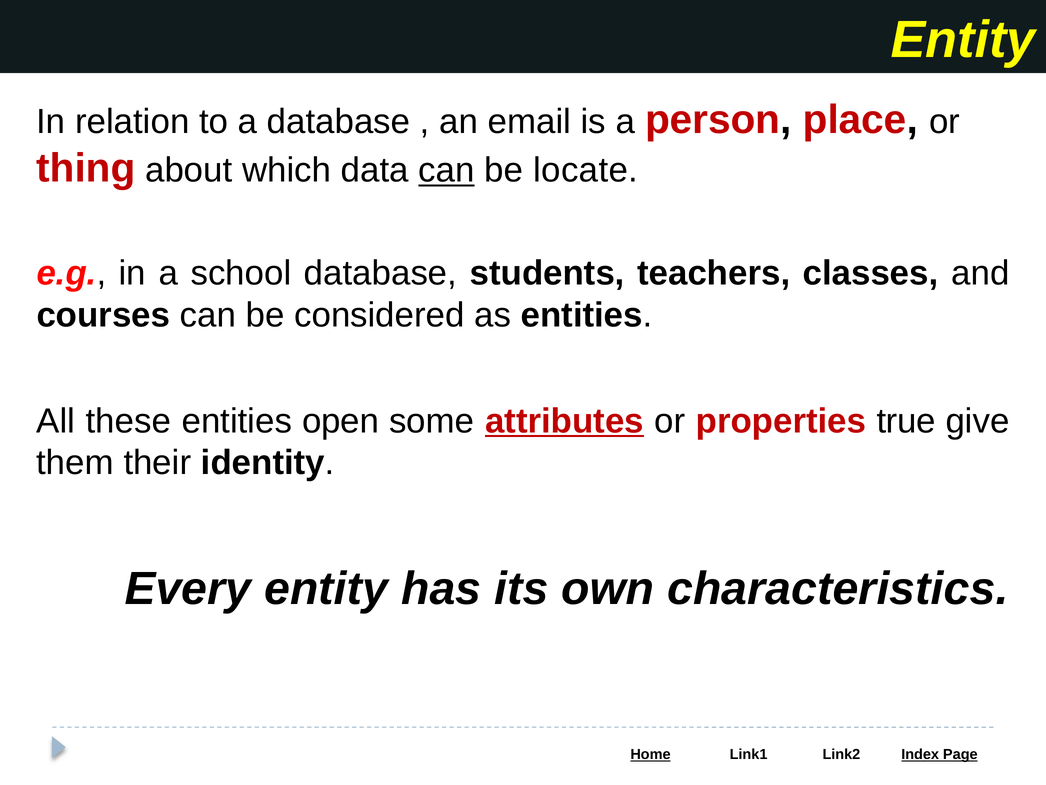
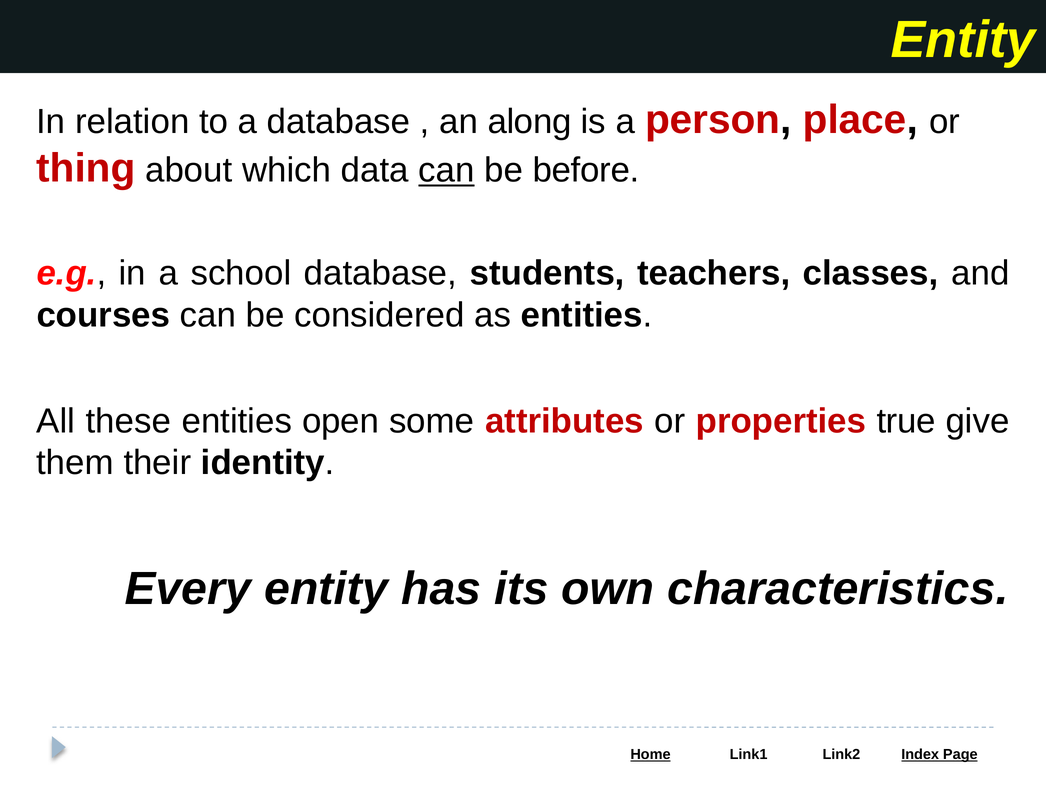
email: email -> along (530, 121)
locate: locate -> before (586, 170)
attributes underline: present -> none (564, 421)
